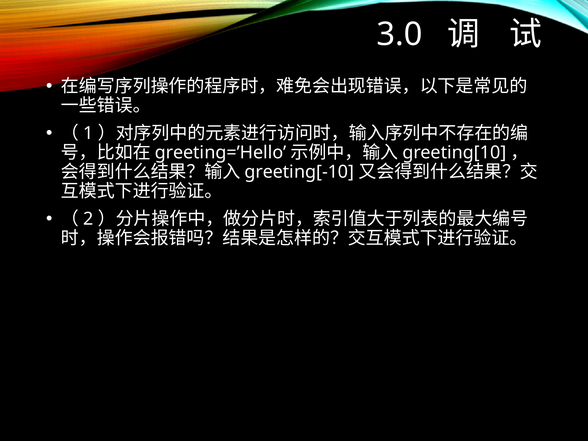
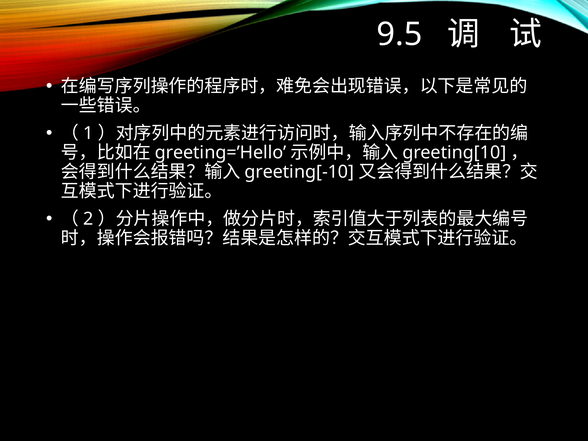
3.0: 3.0 -> 9.5 (399, 34)
